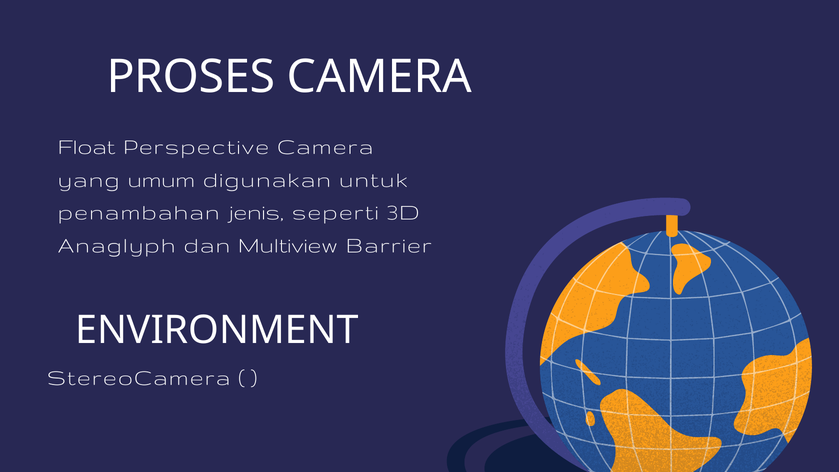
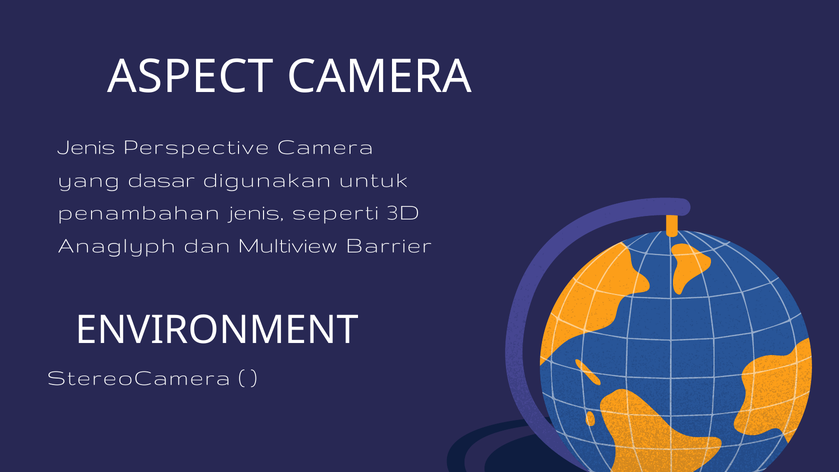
PROSES: PROSES -> ASPECT (190, 77)
Float: Float -> Jenis (87, 146)
umum: umum -> dasar (161, 179)
